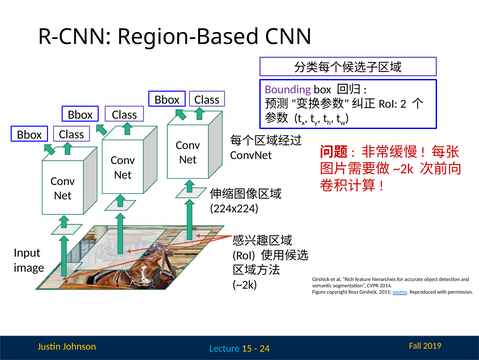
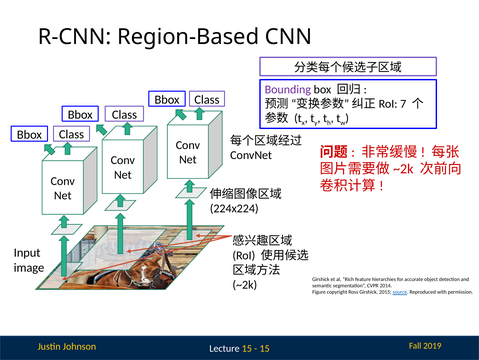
2: 2 -> 7 (403, 104)
Lecture colour: light blue -> white (224, 348)
24: 24 -> 15 (265, 348)
